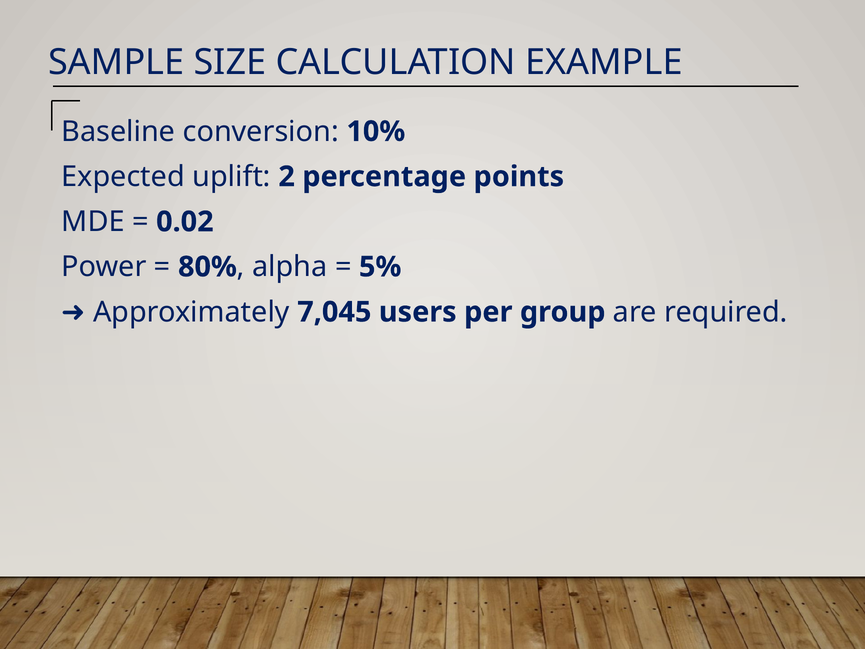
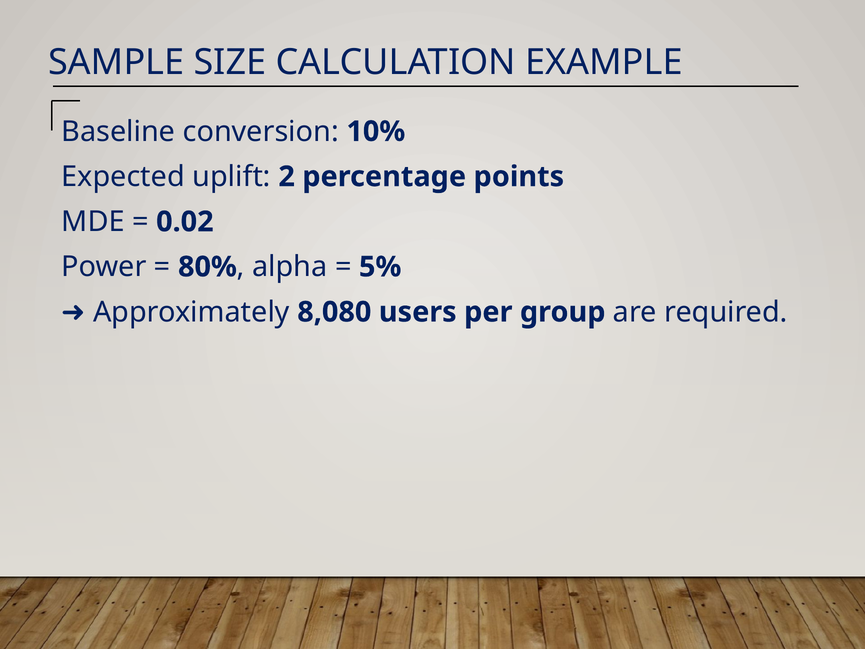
7,045: 7,045 -> 8,080 (334, 312)
